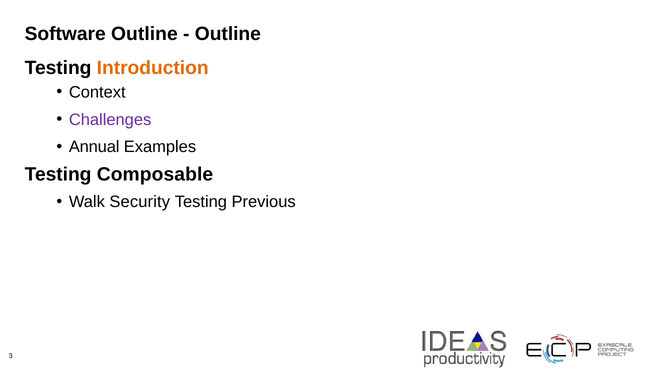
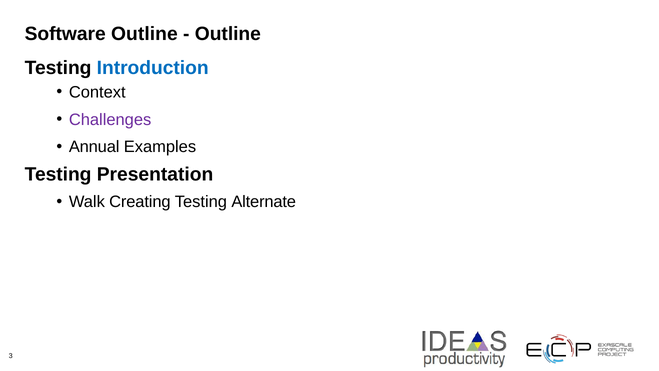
Introduction colour: orange -> blue (153, 68)
Composable: Composable -> Presentation (155, 174)
Security: Security -> Creating (140, 202)
Previous: Previous -> Alternate (264, 202)
